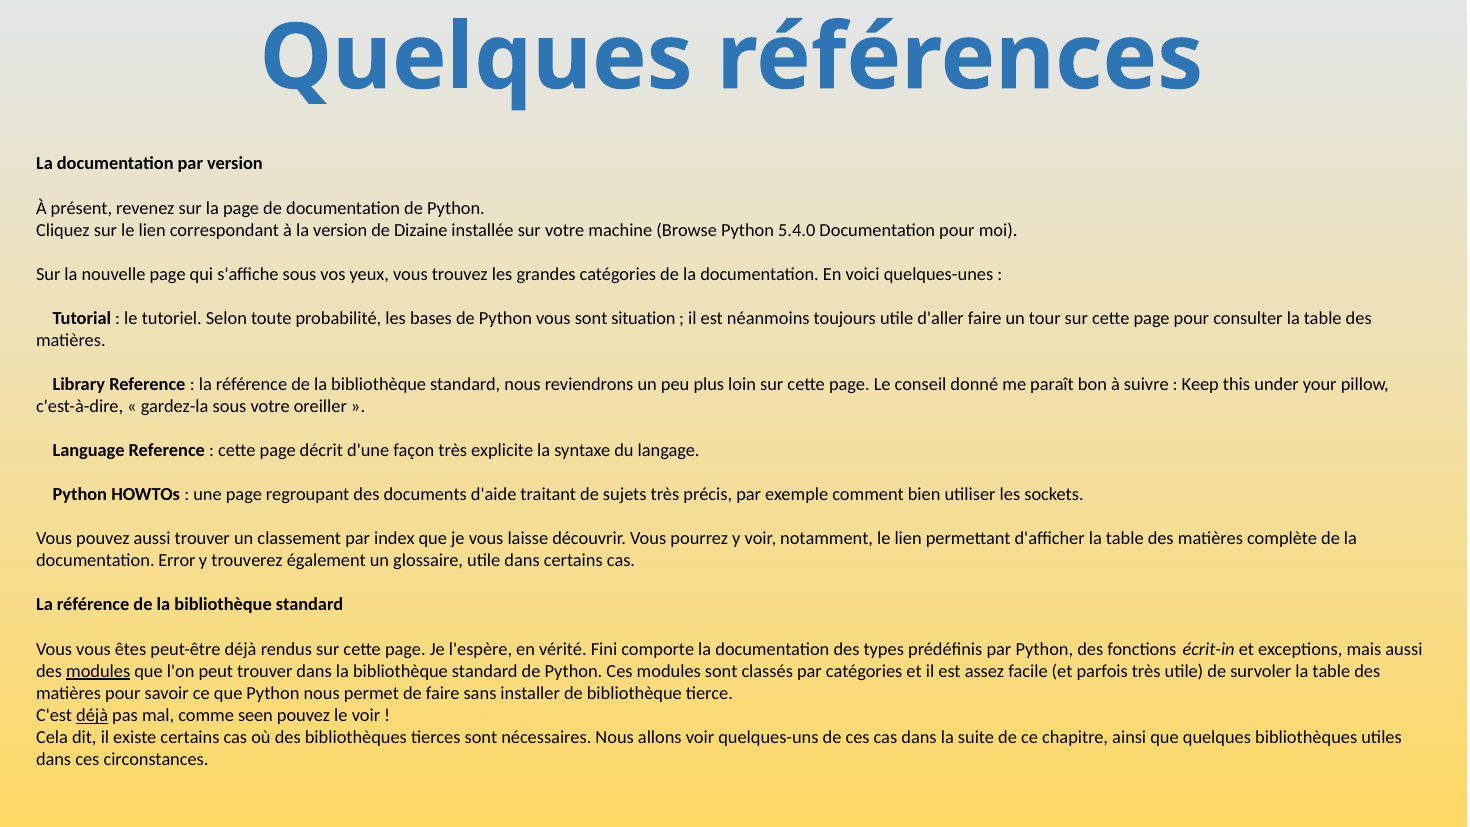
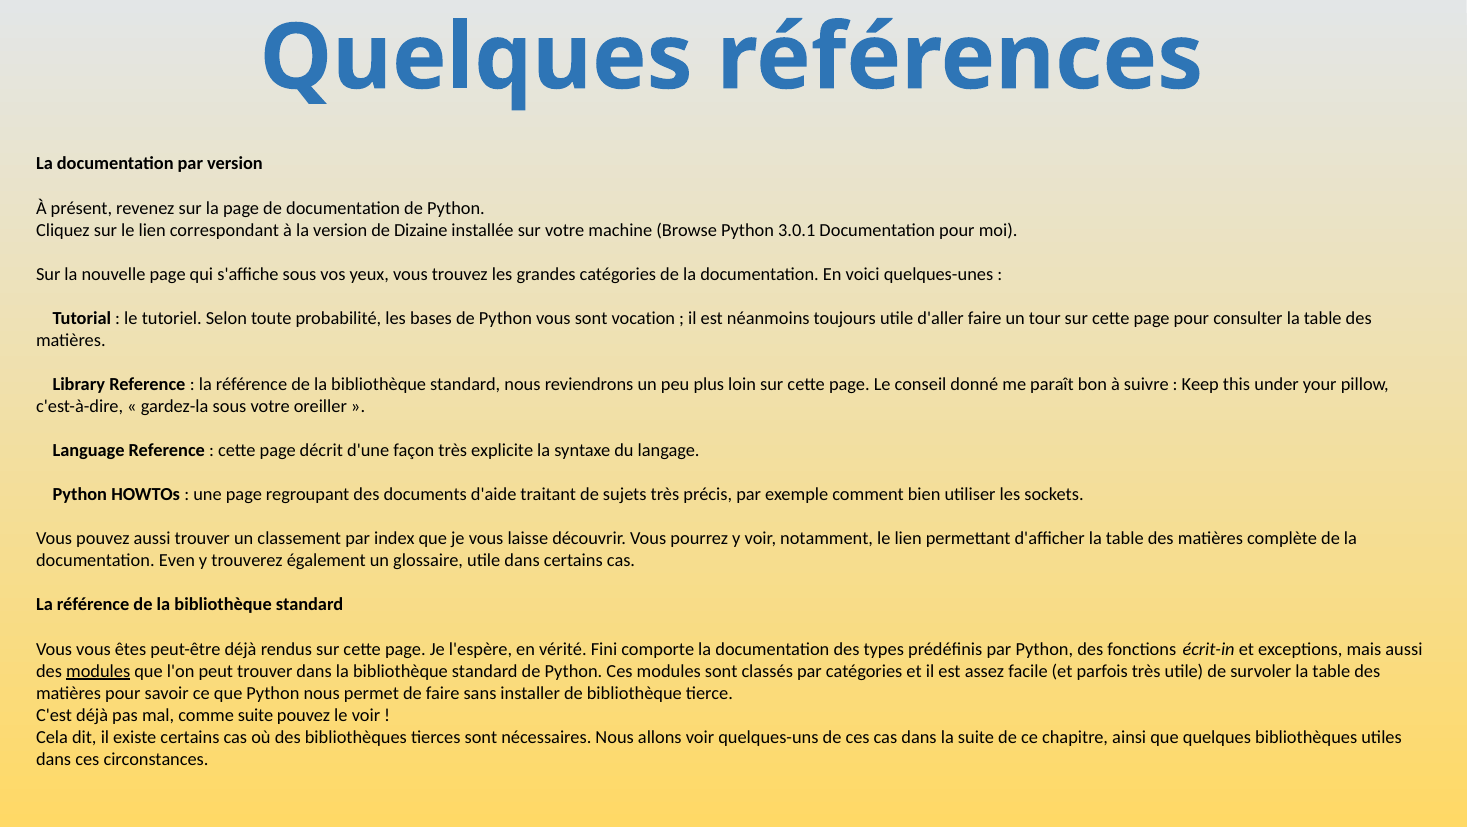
5.4.0: 5.4.0 -> 3.0.1 (797, 230)
situation: situation -> vocation (643, 318)
Error: Error -> Even (177, 561)
déjà underline: present -> none (92, 715)
comme seen: seen -> suite (256, 715)
